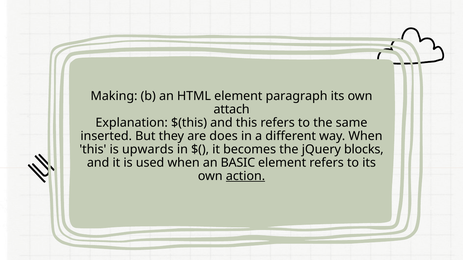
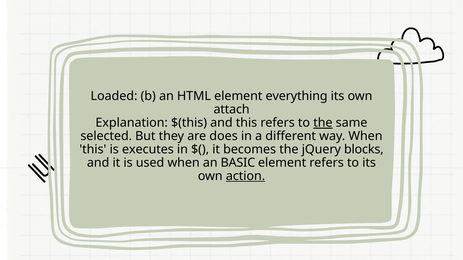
Making: Making -> Loaded (114, 96)
paragraph: paragraph -> everything (297, 96)
the underline: none -> present (323, 123)
inserted: inserted -> selected (106, 136)
upwards: upwards -> executes (148, 150)
